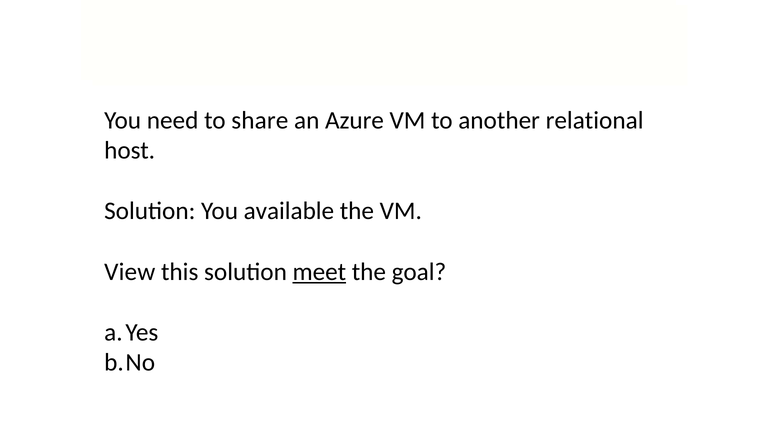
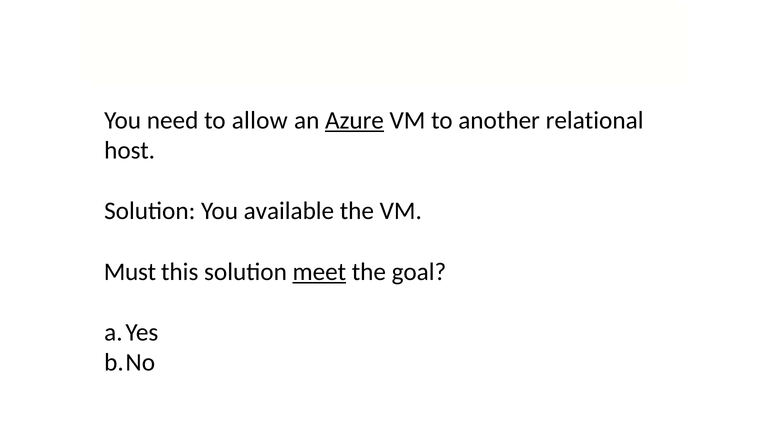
share: share -> allow (260, 120)
Azure underline: none -> present (354, 120)
View: View -> Must (130, 272)
